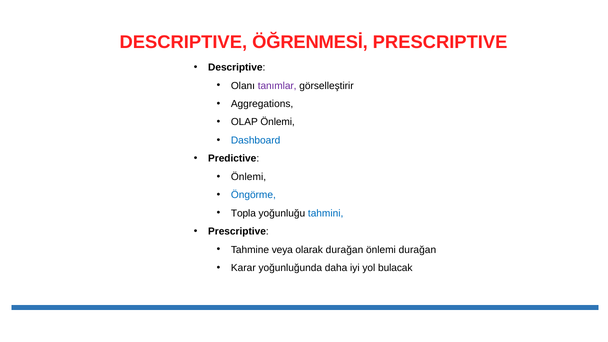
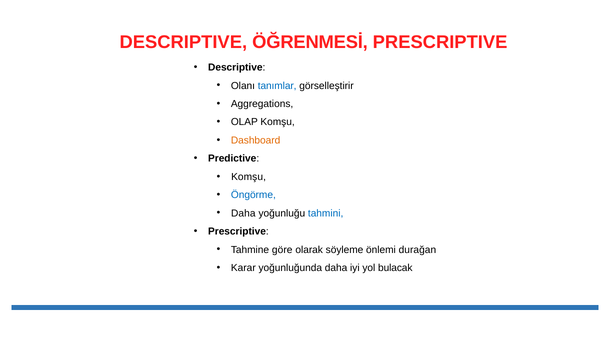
tanımlar colour: purple -> blue (277, 86)
OLAP Önlemi: Önlemi -> Komşu (278, 122)
Dashboard colour: blue -> orange (256, 140)
Önlemi: Önlemi -> Komşu (249, 177)
Topla: Topla -> Daha (243, 213)
veya: veya -> göre (282, 250)
olarak durağan: durağan -> söyleme (345, 250)
